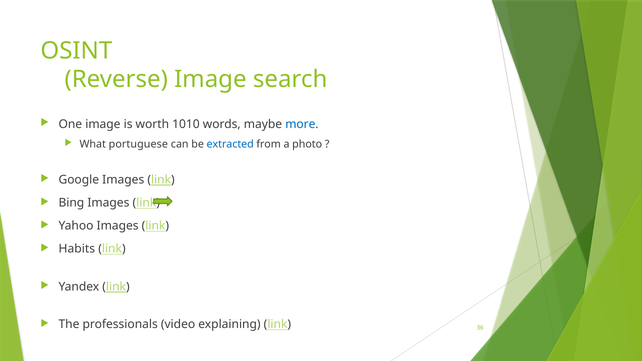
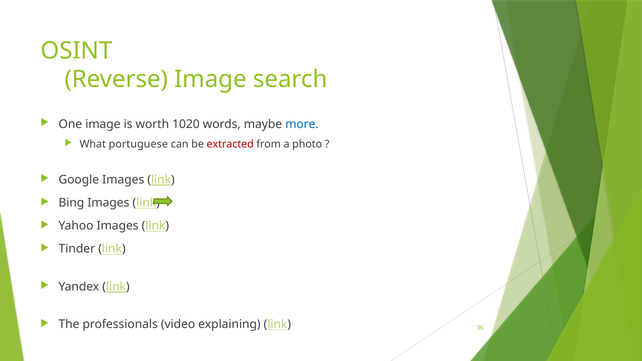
1010: 1010 -> 1020 (186, 124)
extracted colour: blue -> red (230, 144)
Habits: Habits -> Tinder (77, 249)
